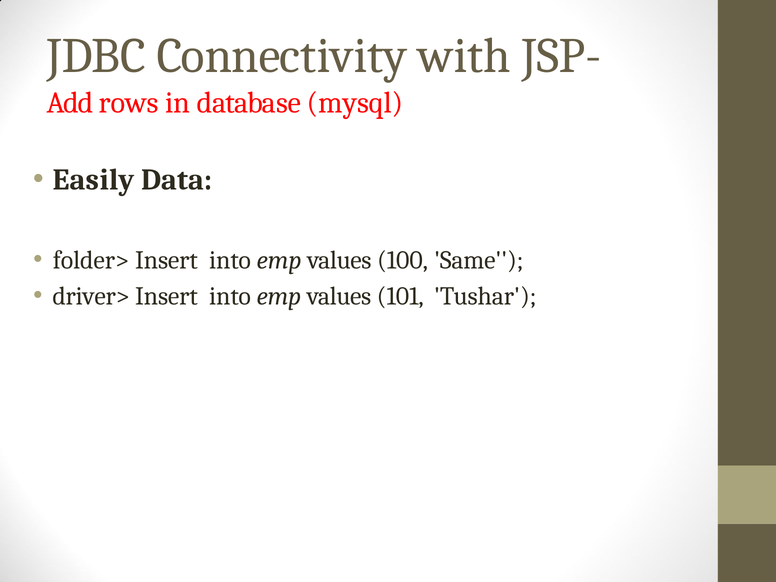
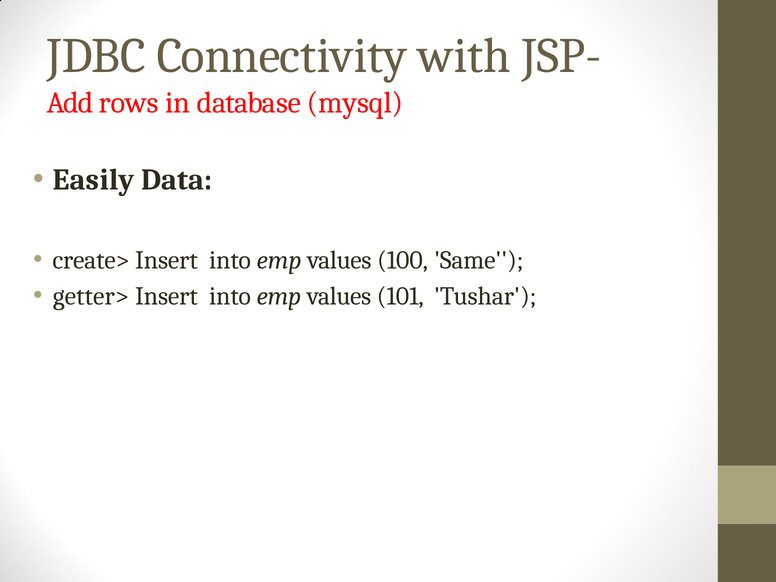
folder>: folder> -> create> (91, 260)
driver>: driver> -> getter> (91, 296)
